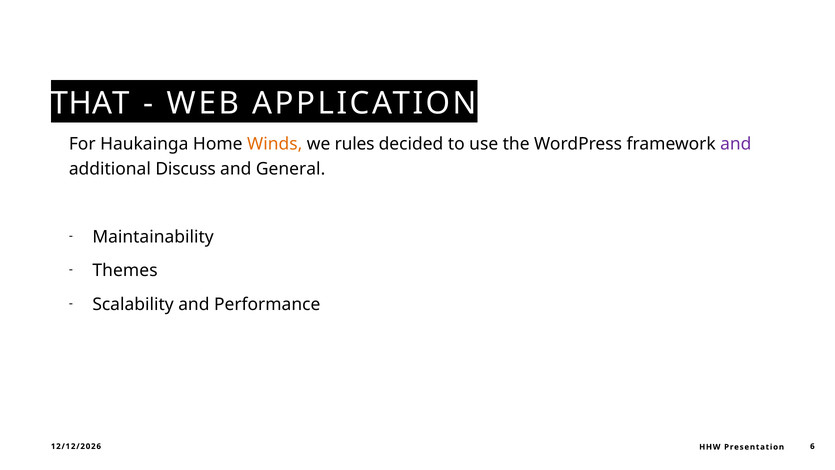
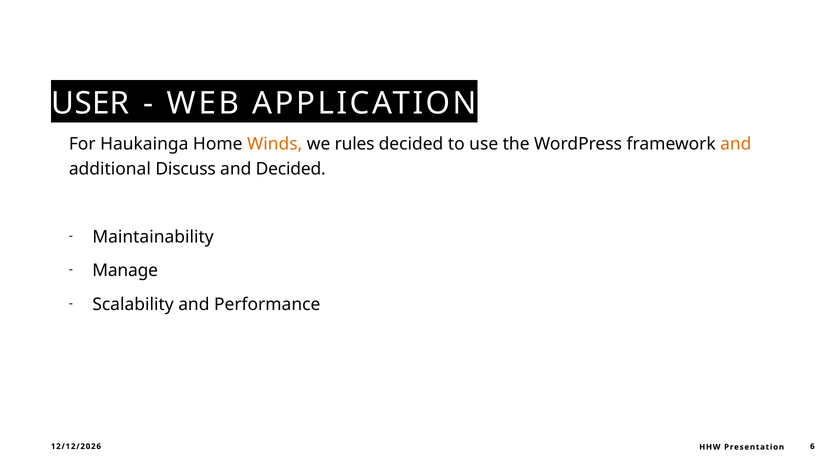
THAT: THAT -> USER (90, 103)
and colour: purple -> orange (736, 144)
and General: General -> Decided (291, 169)
Themes: Themes -> Manage (125, 270)
